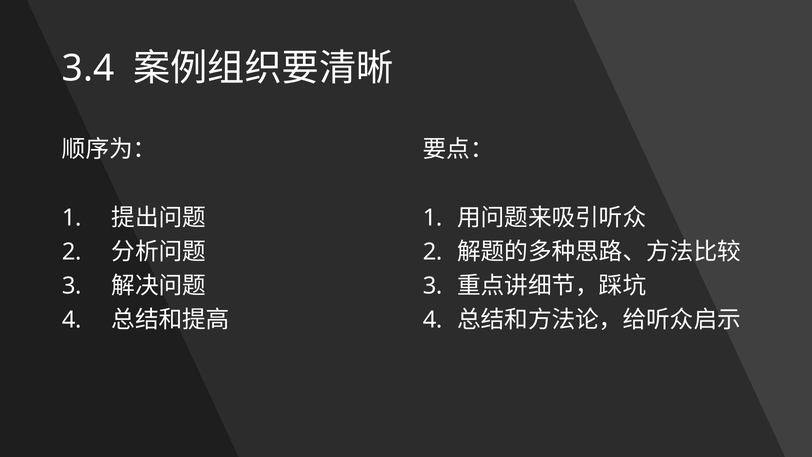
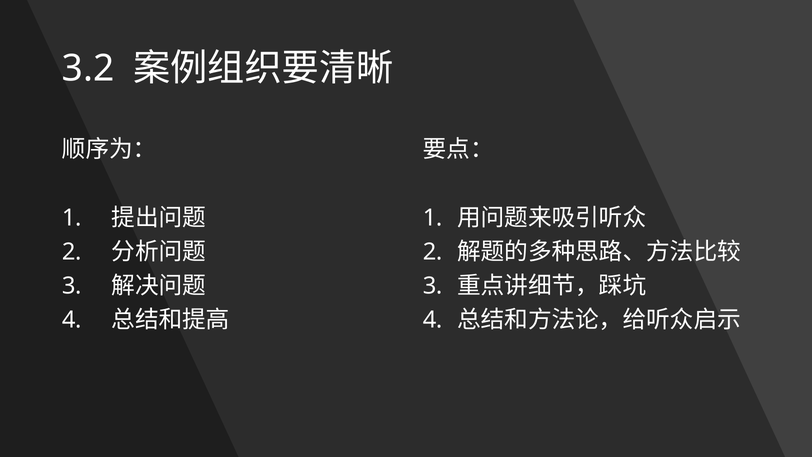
3.4: 3.4 -> 3.2 (88, 68)
